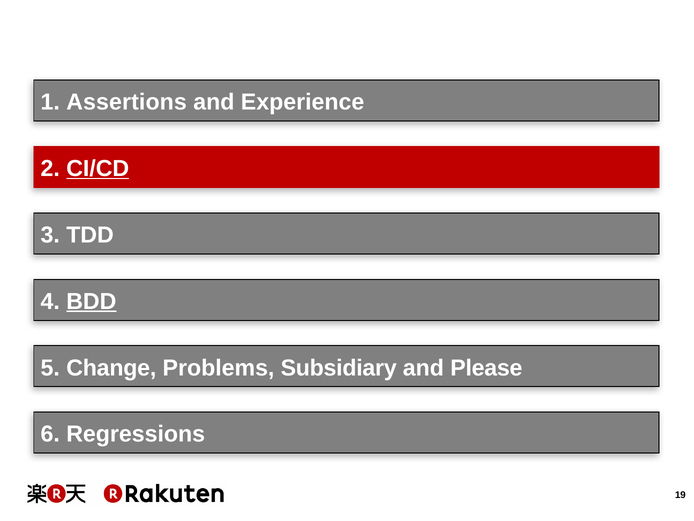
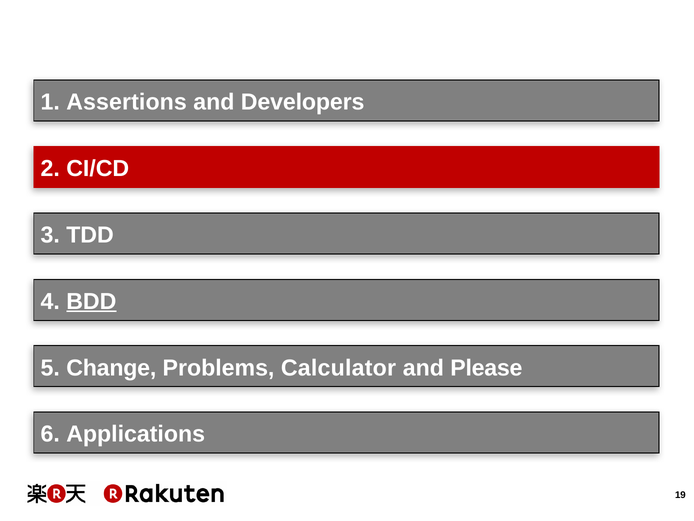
Experience: Experience -> Developers (303, 102)
CI/CD underline: present -> none (98, 168)
Subsidiary: Subsidiary -> Calculator (338, 368)
Regressions: Regressions -> Applications (136, 434)
